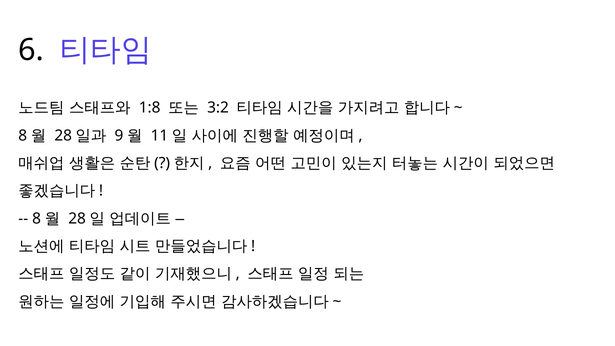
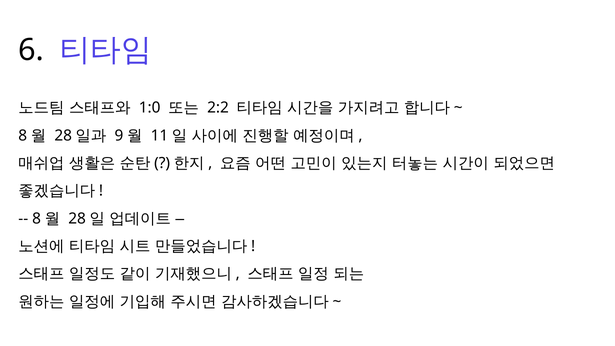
1:8: 1:8 -> 1:0 (150, 108)
3:2: 3:2 -> 2:2 (218, 108)
